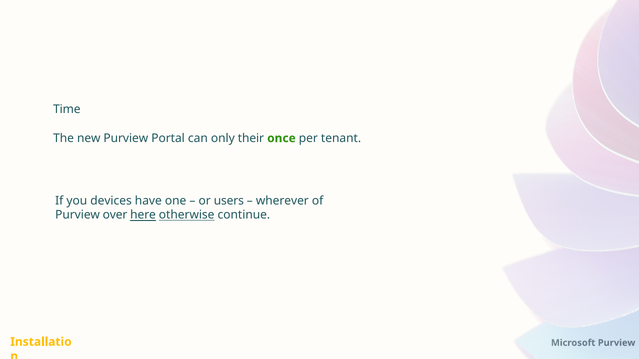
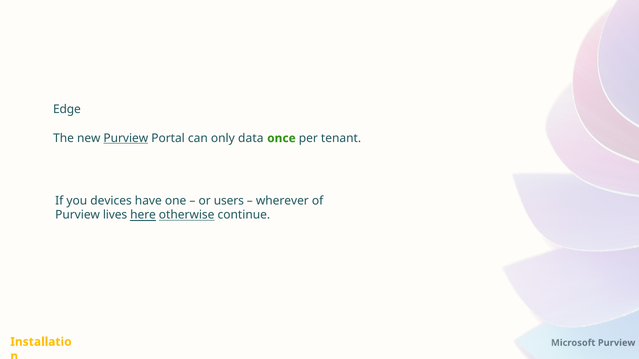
Time: Time -> Edge (67, 110)
Purview underline: none -> present (126, 138)
their: their -> data (251, 138)
over: over -> lives (115, 215)
